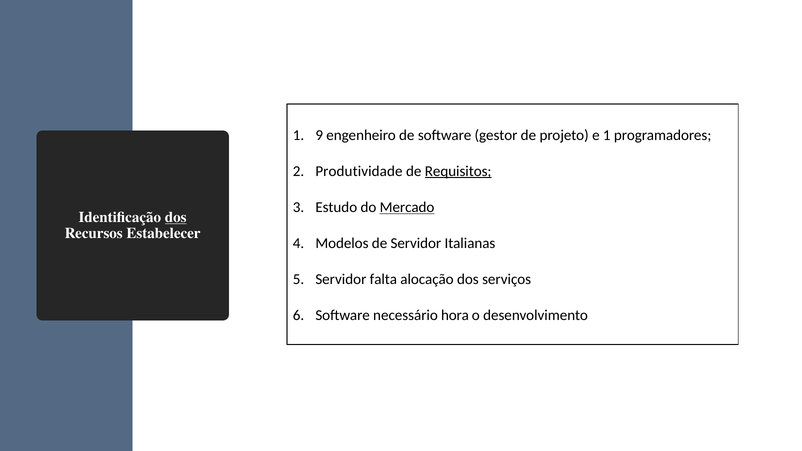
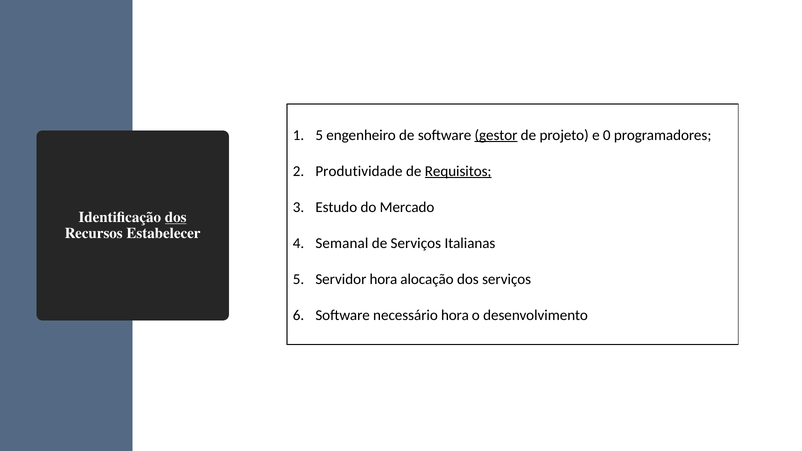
1 9: 9 -> 5 (319, 135)
gestor underline: none -> present (496, 135)
e 1: 1 -> 0 (607, 135)
Mercado underline: present -> none (407, 207)
Modelos: Modelos -> Semanal (342, 243)
de Servidor: Servidor -> Serviços (416, 243)
Servidor falta: falta -> hora (383, 279)
